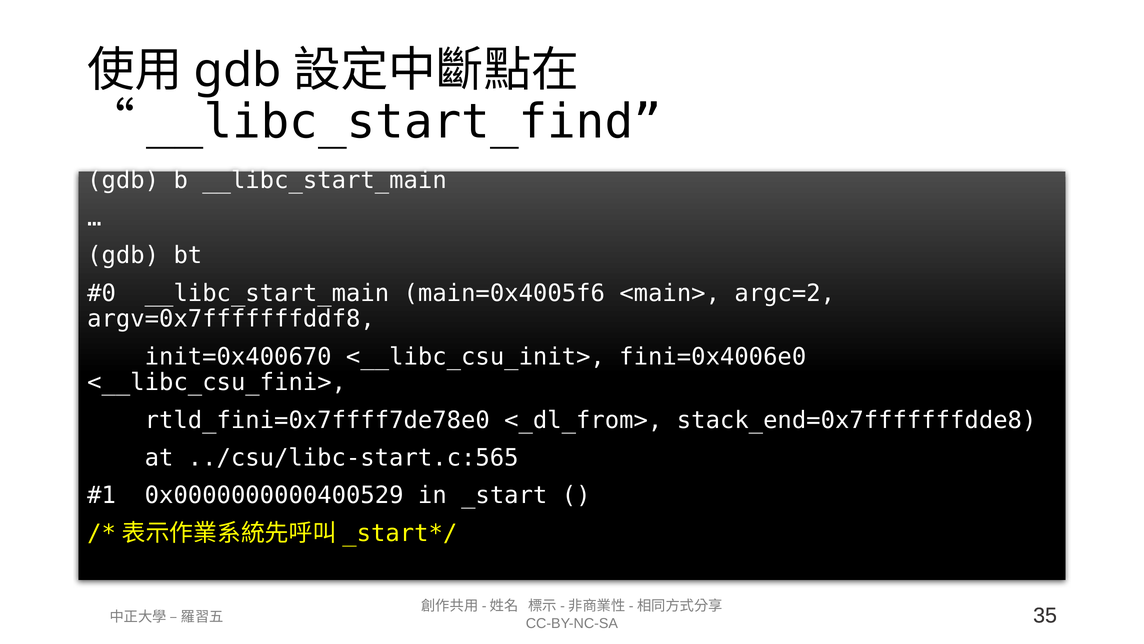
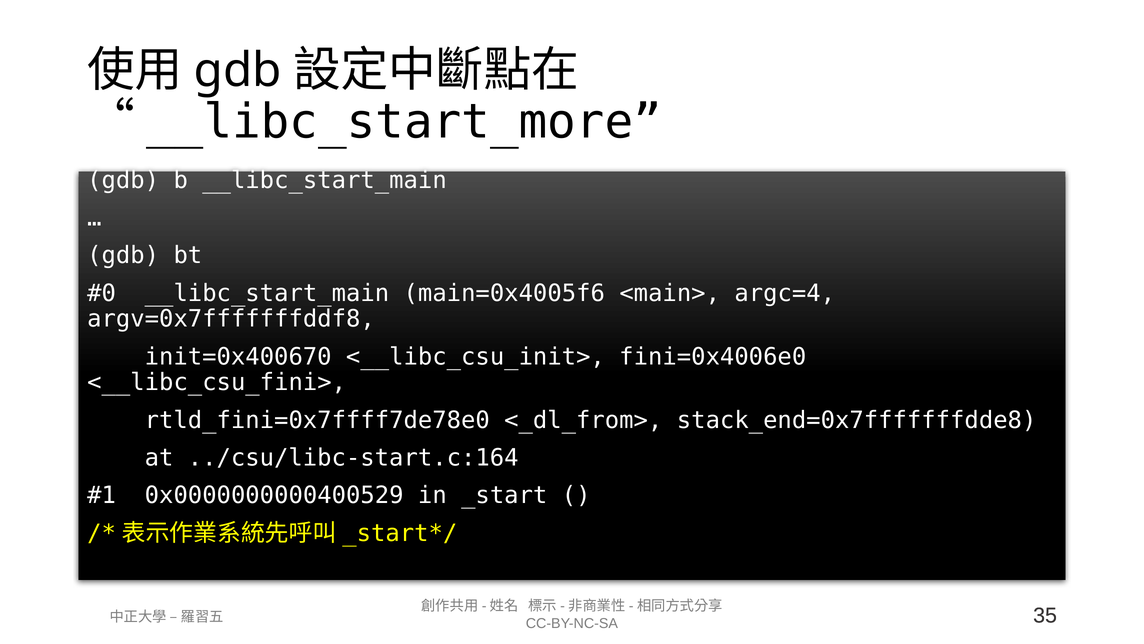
__libc_start_find: __libc_start_find -> __libc_start_more (404, 122)
argc=2: argc=2 -> argc=4 (785, 293)
../csu/libc-start.c:565: ../csu/libc-start.c:565 -> ../csu/libc-start.c:164 (353, 458)
